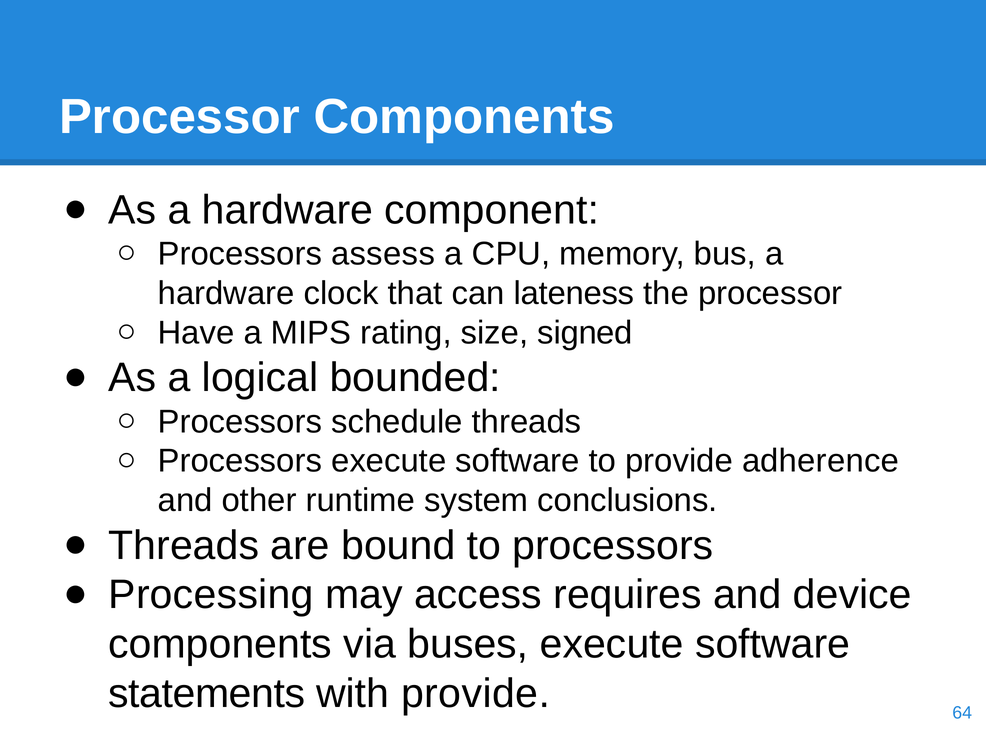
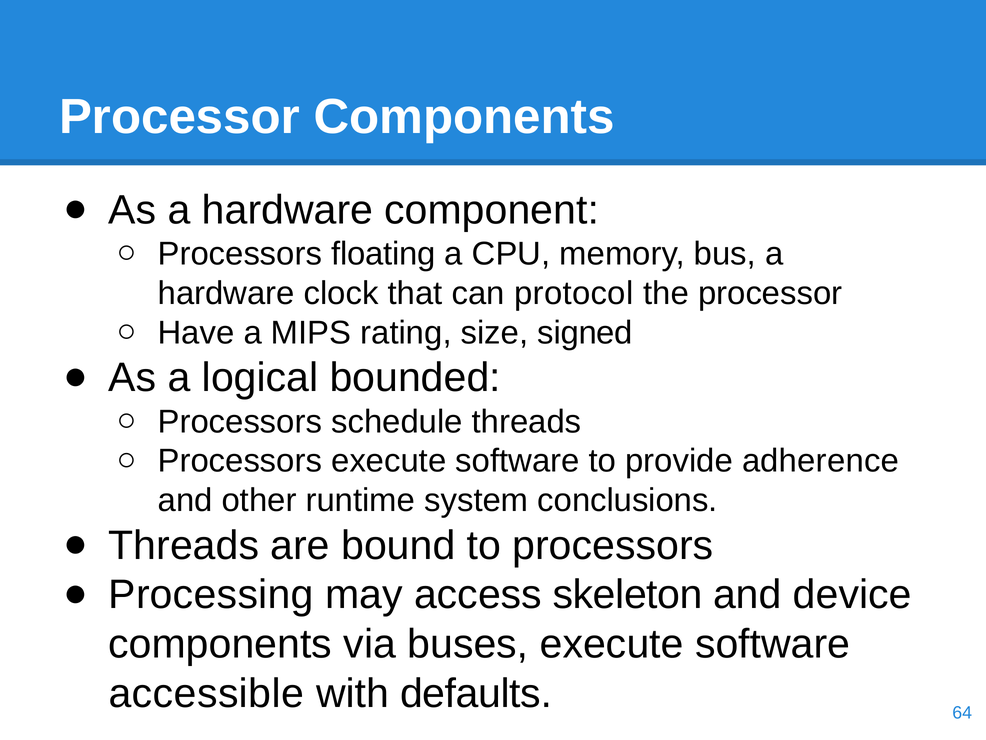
assess: assess -> floating (383, 254)
lateness: lateness -> protocol (574, 293)
requires: requires -> skeleton (628, 594)
statements: statements -> accessible (206, 693)
with provide: provide -> defaults (476, 693)
